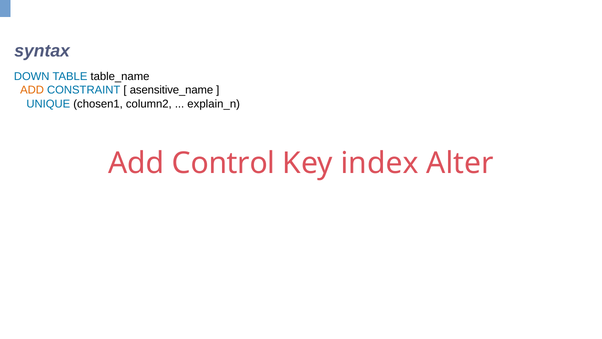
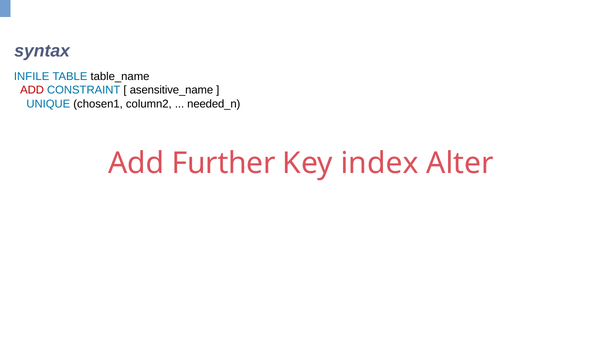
DOWN: DOWN -> INFILE (32, 77)
ADD colour: orange -> red (32, 90)
explain_n: explain_n -> needed_n (214, 104)
Control: Control -> Further (224, 163)
